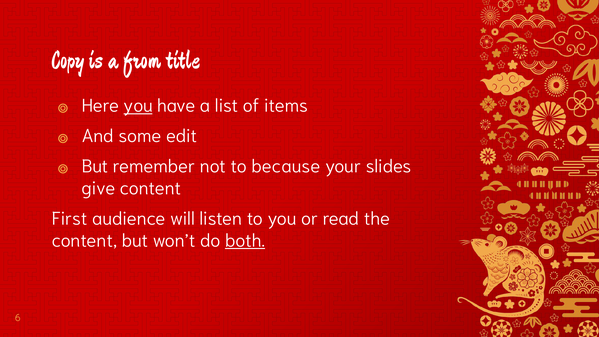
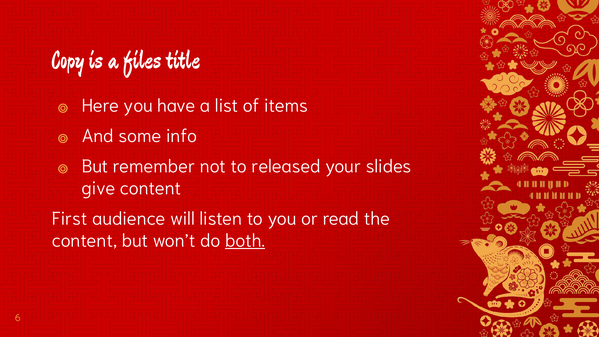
from: from -> files (142, 62)
you underline: present -> none (138, 106)
edit: edit -> info (182, 136)
because: because -> released (286, 166)
